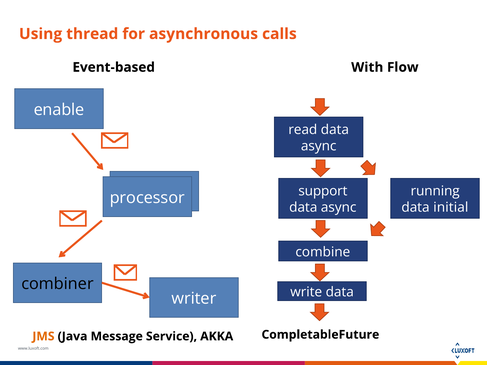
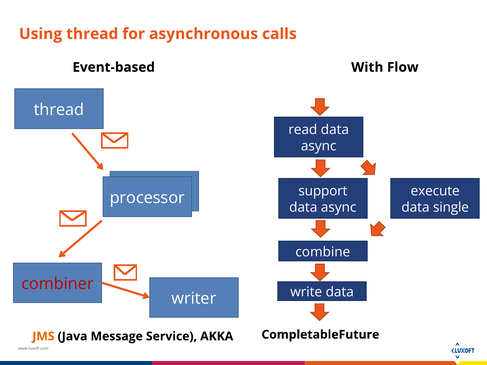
enable: enable -> thread (59, 110)
running: running -> execute (435, 191)
initial: initial -> single (451, 208)
combiner colour: black -> red (58, 284)
